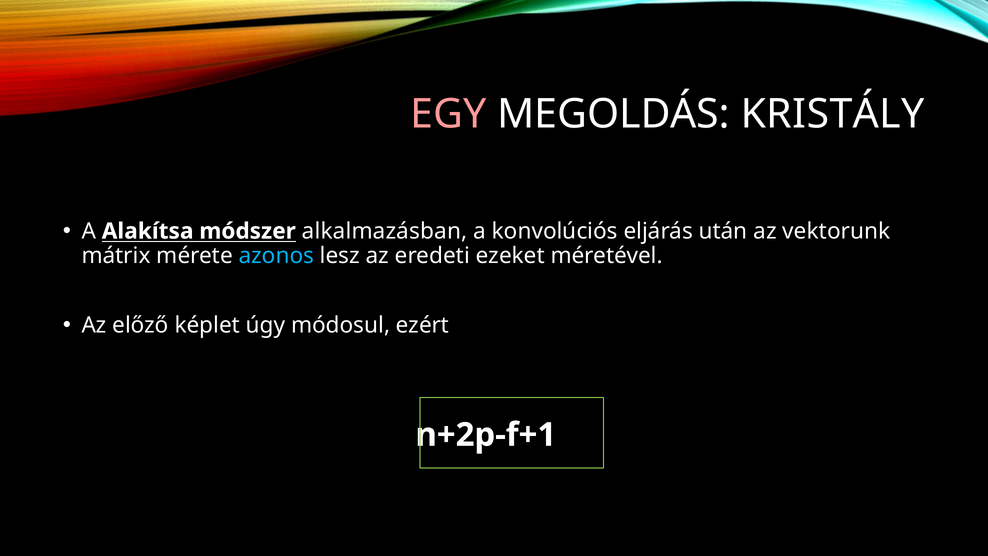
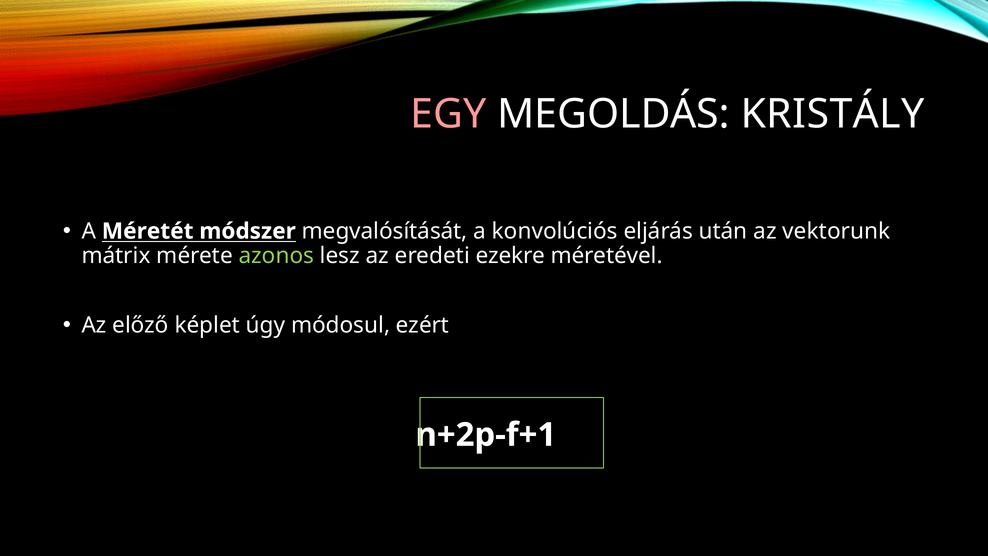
Alakítsa: Alakítsa -> Méretét (148, 231)
alkalmazásban: alkalmazásban -> megvalósítását (385, 231)
azonos colour: light blue -> light green (276, 256)
ezeket: ezeket -> ezekre (510, 256)
